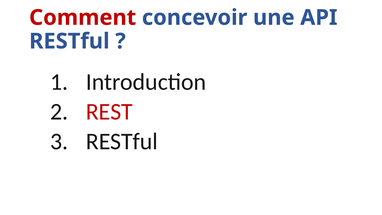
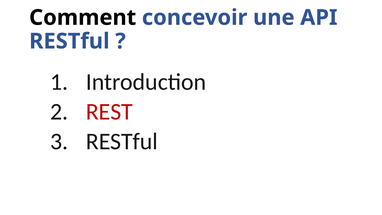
Comment colour: red -> black (83, 18)
